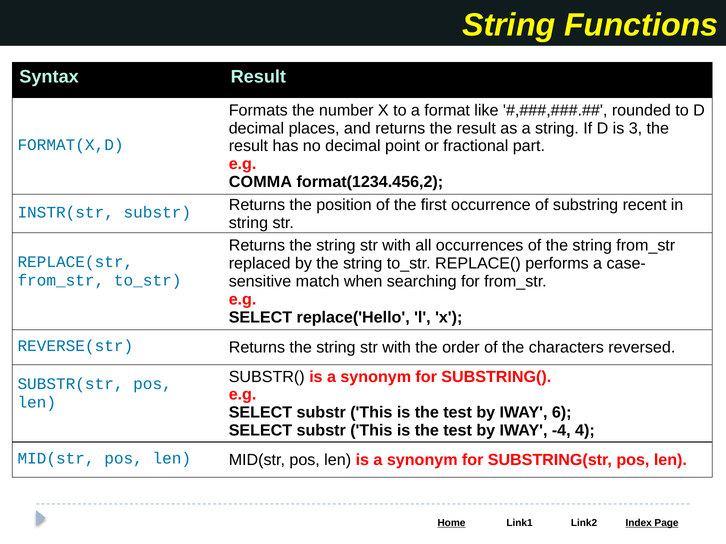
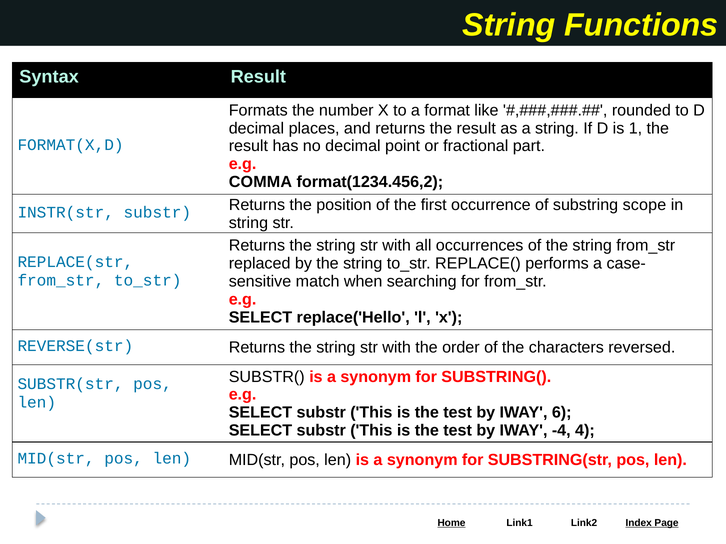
3: 3 -> 1 (635, 128)
recent: recent -> scope (644, 205)
